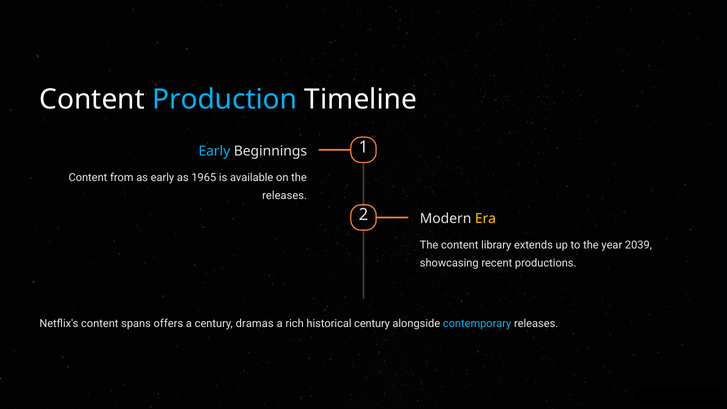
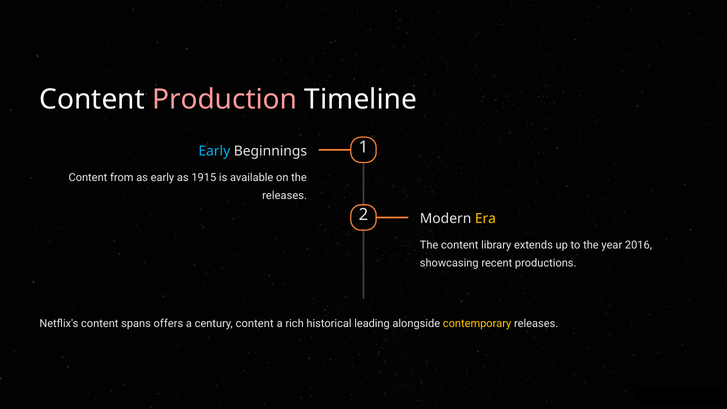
Production colour: light blue -> pink (225, 100)
1965: 1965 -> 1915 (204, 178)
2039: 2039 -> 2016 (638, 245)
century dramas: dramas -> content (255, 324)
historical century: century -> leading (372, 324)
contemporary colour: light blue -> yellow (477, 324)
